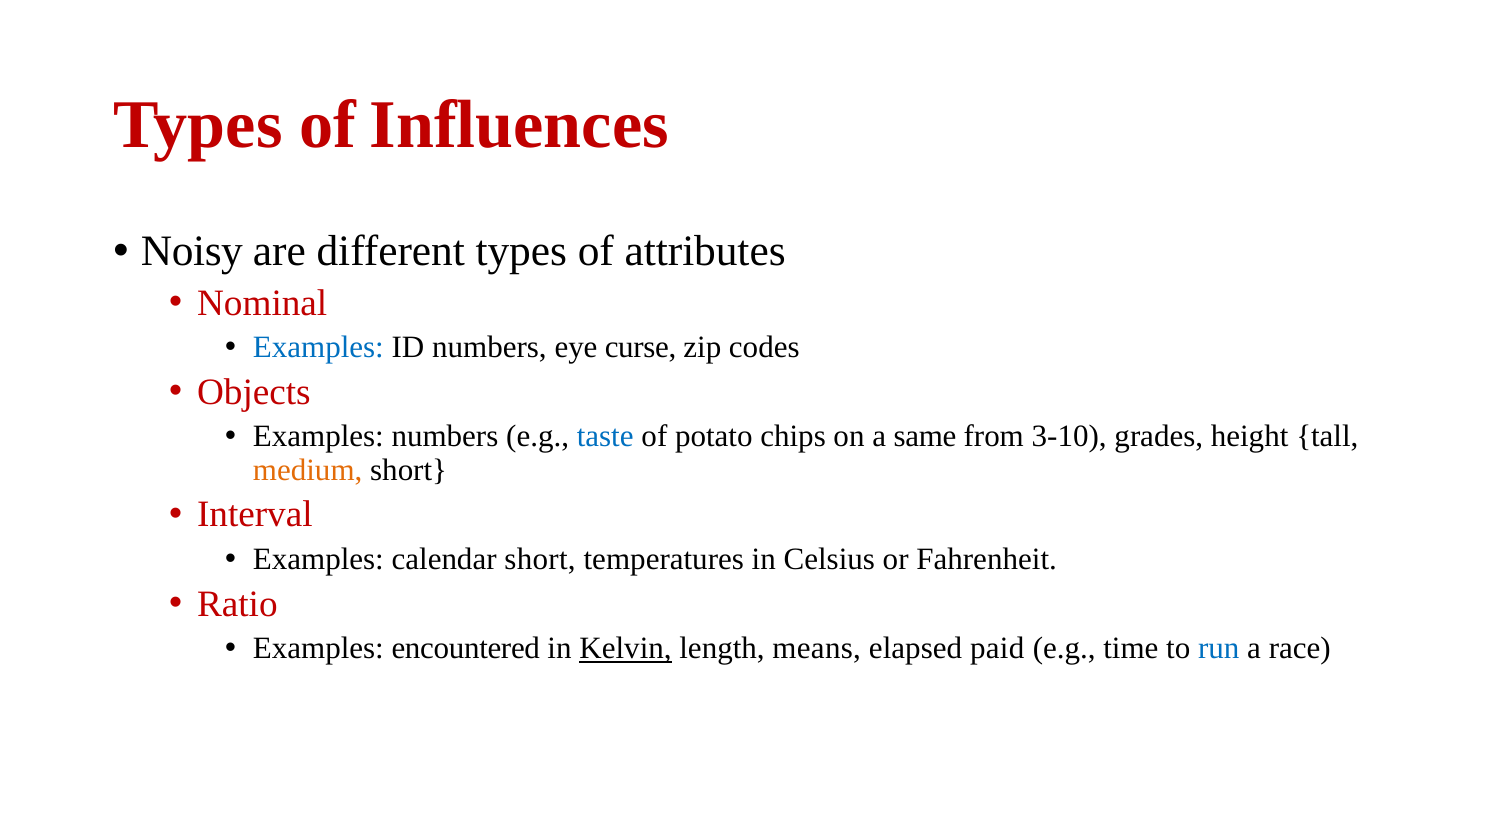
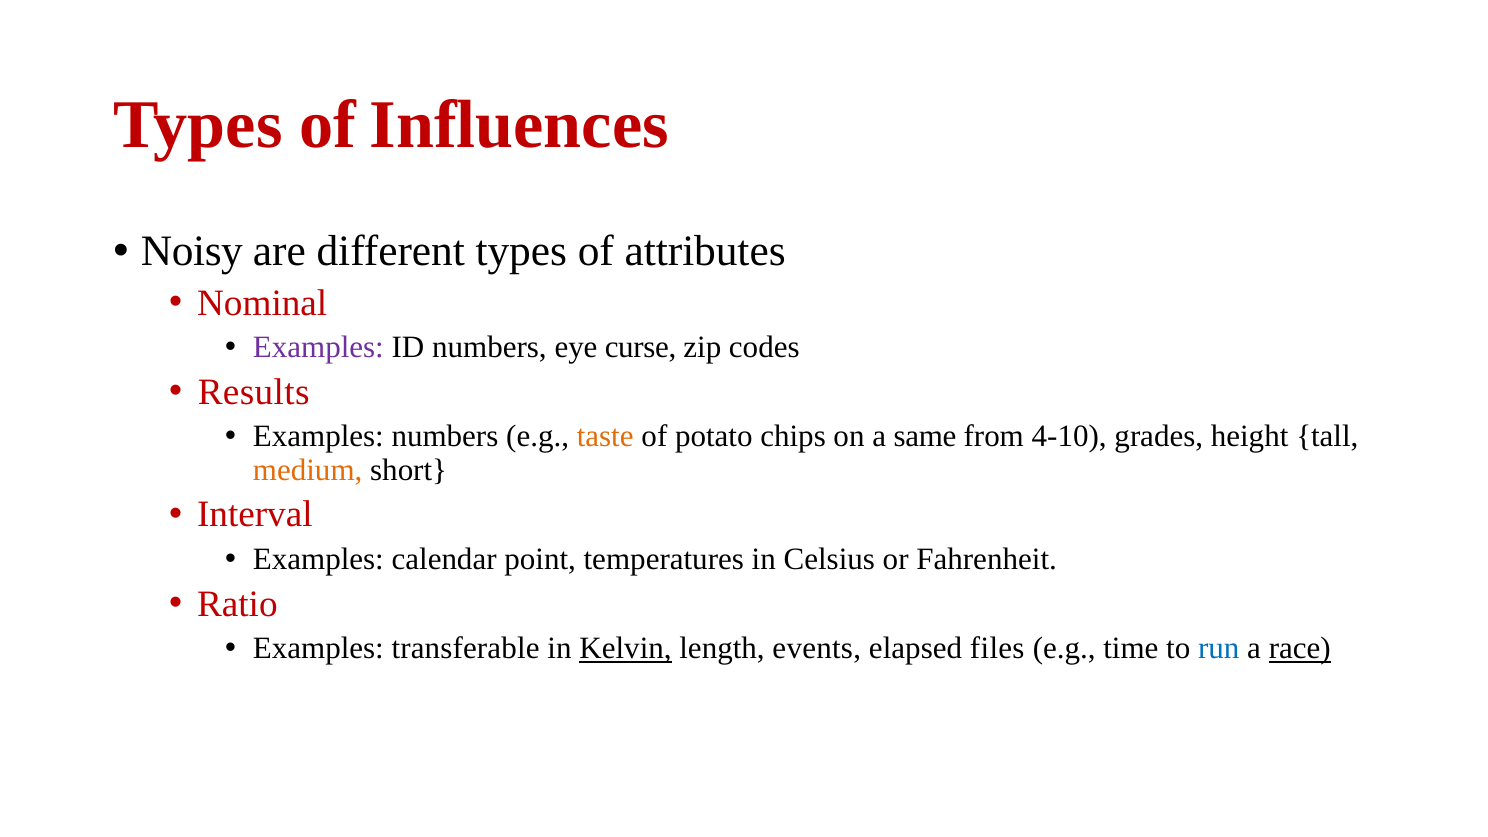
Examples colour: blue -> purple (318, 347)
Objects: Objects -> Results (254, 392)
taste colour: blue -> orange (605, 437)
3-10: 3-10 -> 4-10 (1069, 437)
calendar short: short -> point (540, 559)
encountered: encountered -> transferable (466, 648)
means: means -> events (817, 648)
paid: paid -> files (997, 648)
race underline: none -> present (1300, 648)
